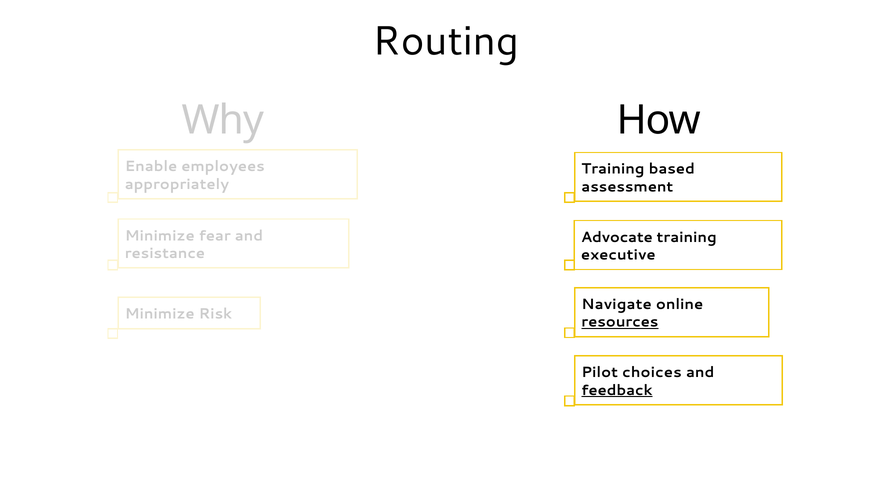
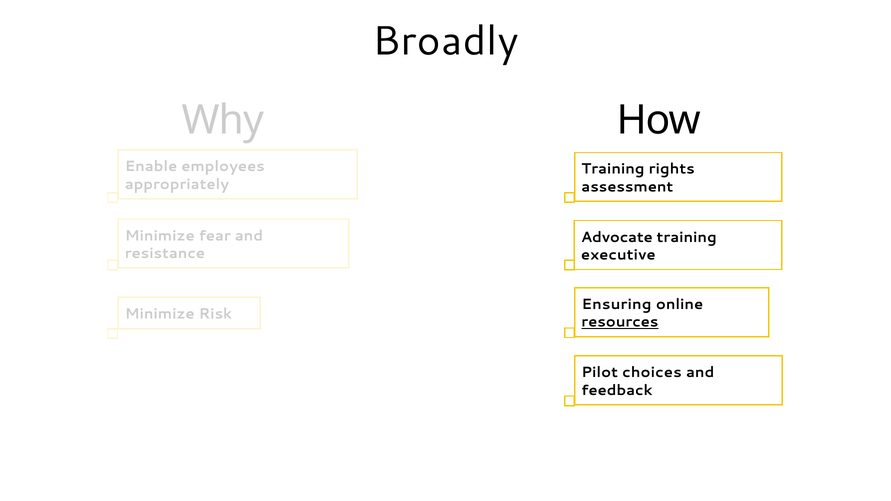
Routing: Routing -> Broadly (446, 41)
based: based -> rights (672, 169)
Navigate: Navigate -> Ensuring (617, 304)
feedback underline: present -> none (617, 390)
